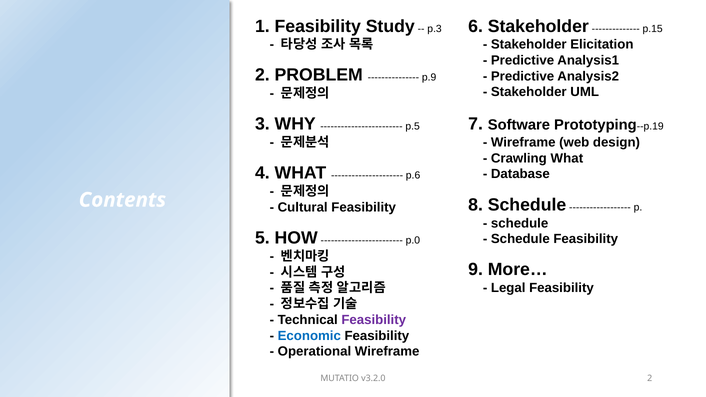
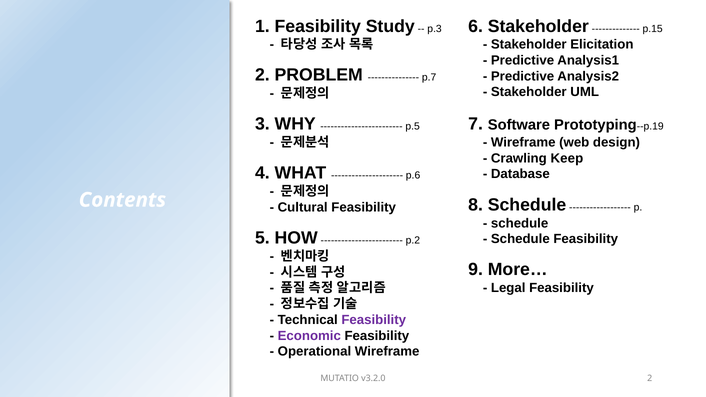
p.9: p.9 -> p.7 (429, 78)
Crawling What: What -> Keep (567, 158)
p.0: p.0 -> p.2 (413, 241)
Economic colour: blue -> purple (309, 336)
